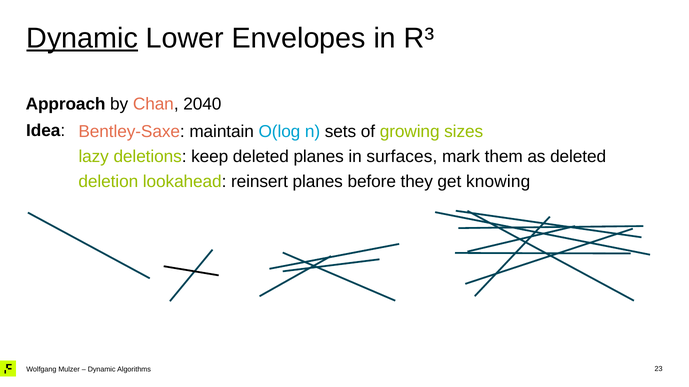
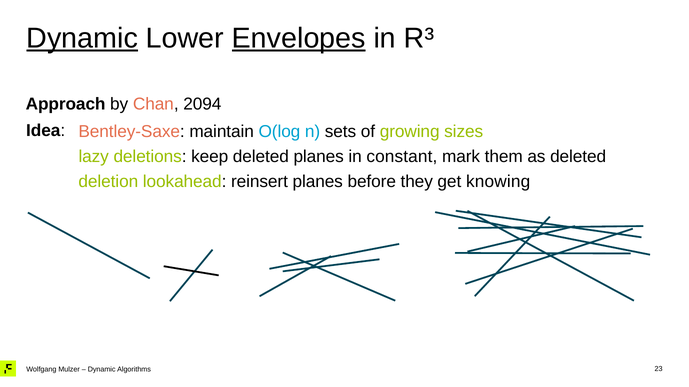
Envelopes underline: none -> present (299, 38)
2040: 2040 -> 2094 (202, 104)
surfaces: surfaces -> constant (402, 157)
